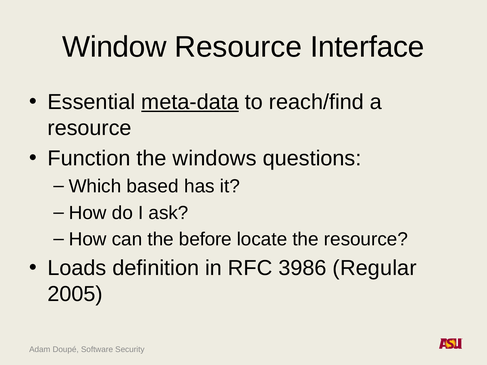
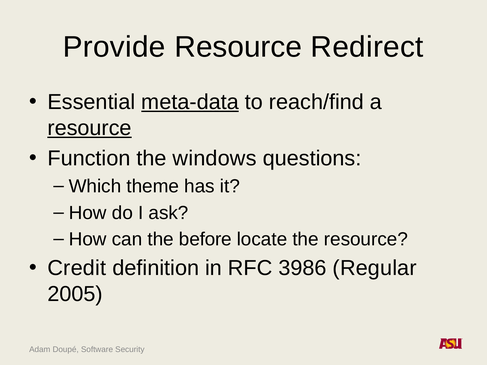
Window: Window -> Provide (114, 47)
Interface: Interface -> Redirect (367, 47)
resource underline: none -> present (90, 128)
based: based -> theme (153, 186)
Loads: Loads -> Credit (77, 268)
